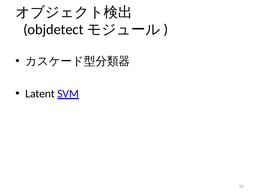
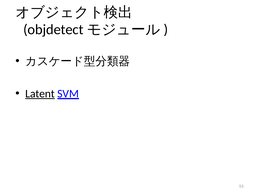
Latent underline: none -> present (40, 93)
